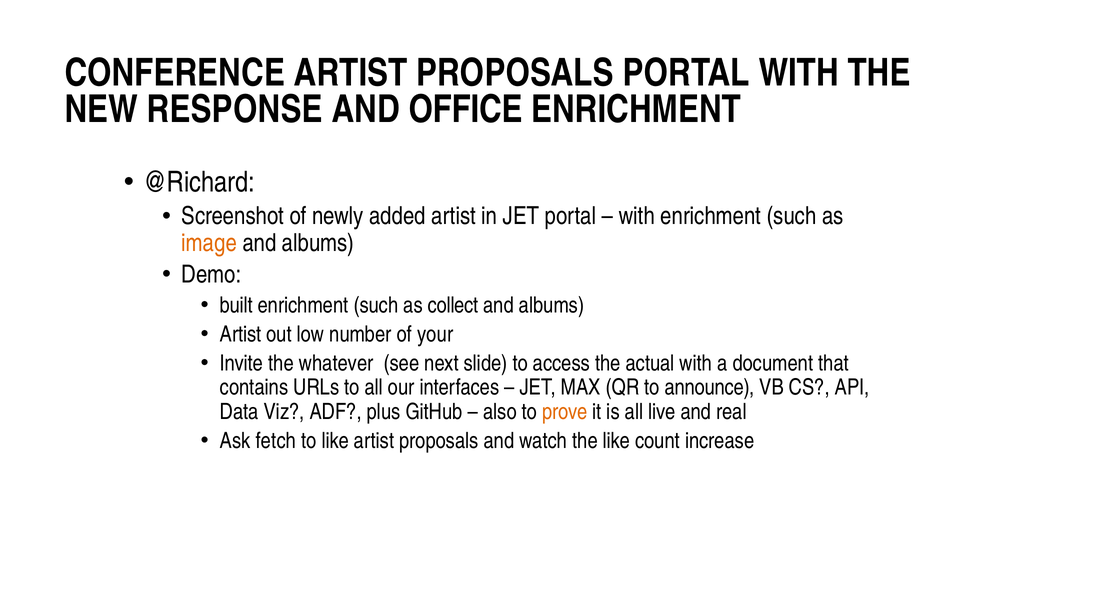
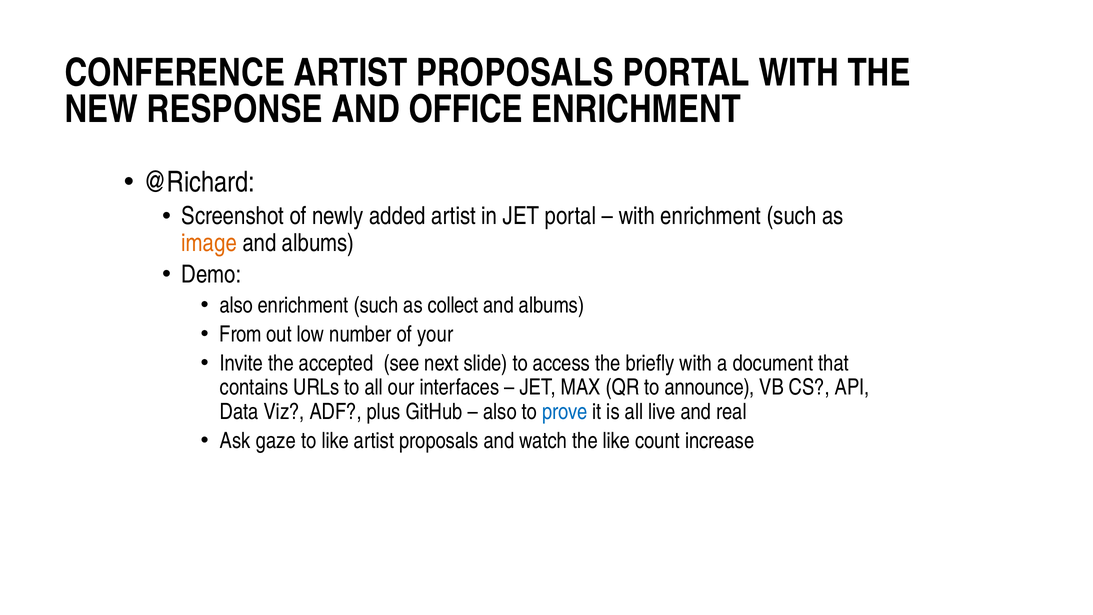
built: built -> also (236, 305)
Artist: Artist -> From (241, 334)
whatever: whatever -> accepted (336, 363)
actual: actual -> briefly (650, 363)
prove colour: orange -> blue (565, 412)
fetch: fetch -> gaze (276, 441)
